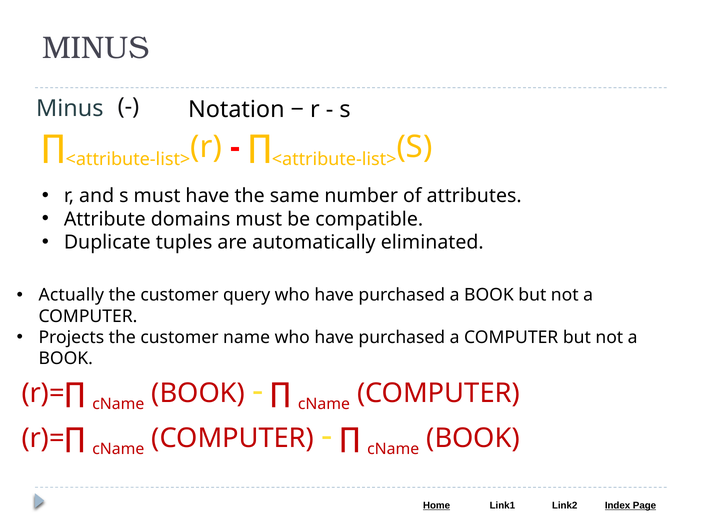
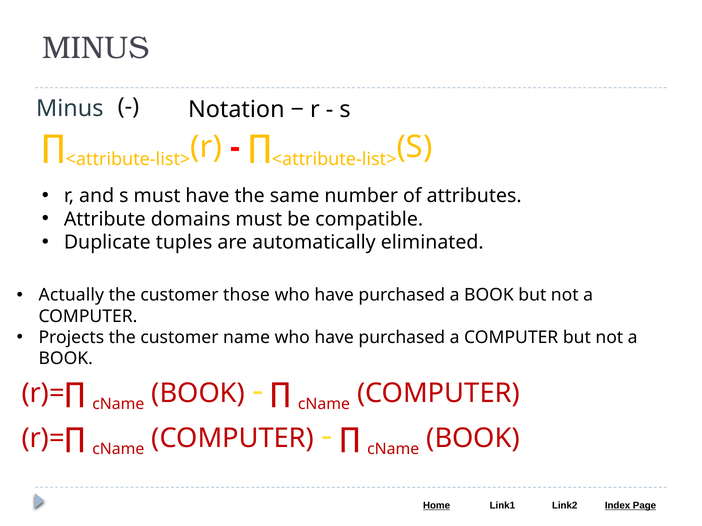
query: query -> those (246, 295)
